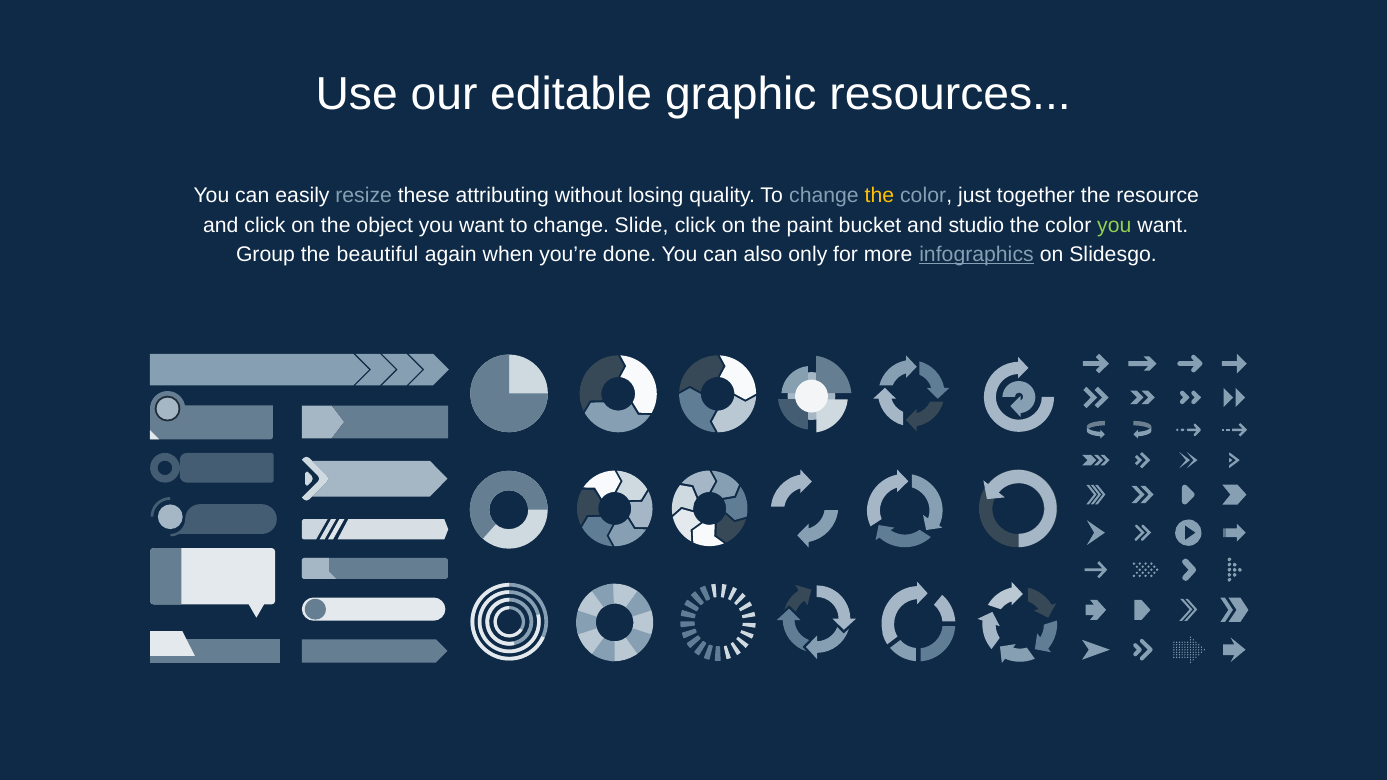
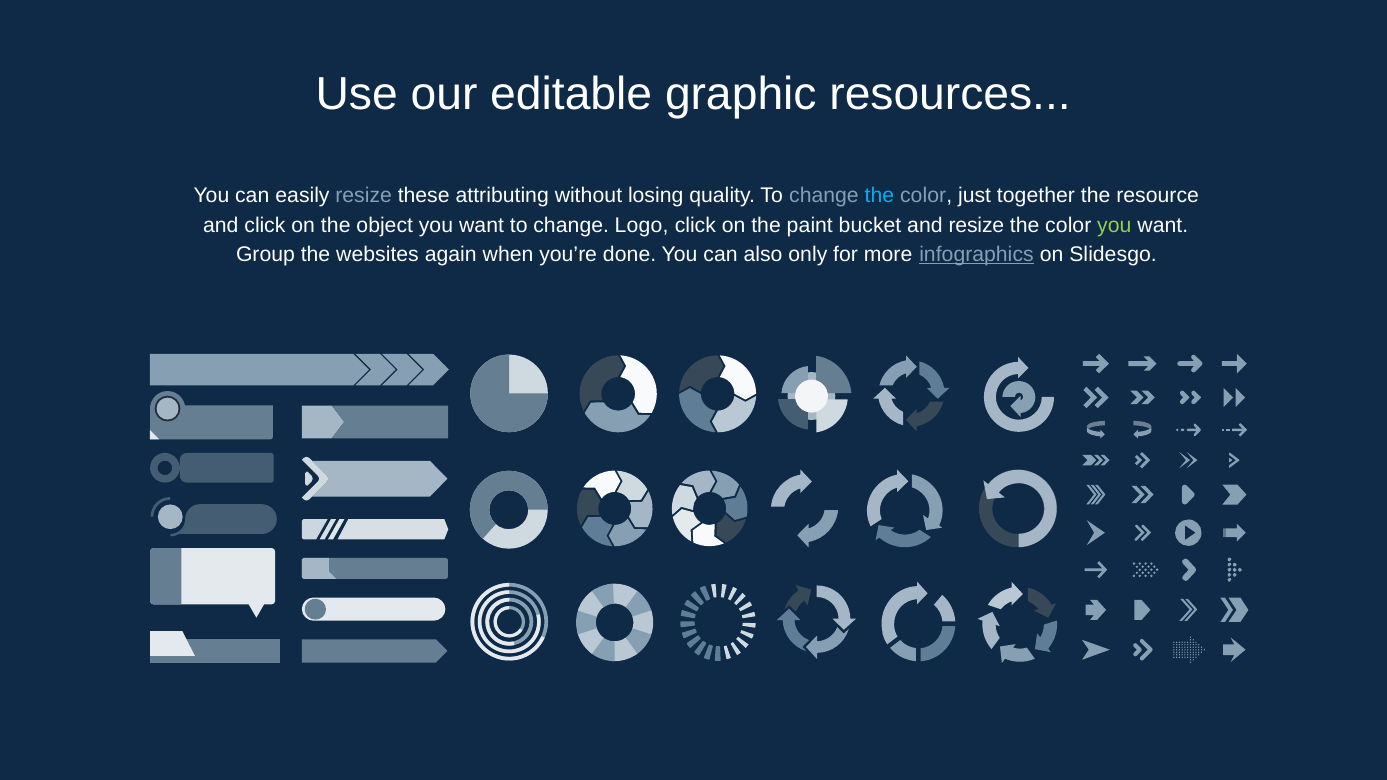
the colour: yellow -> light blue (879, 196)
Slide: Slide -> Logo (642, 225)
and studio: studio -> resize (976, 225)
beautiful: beautiful -> websites (378, 254)
